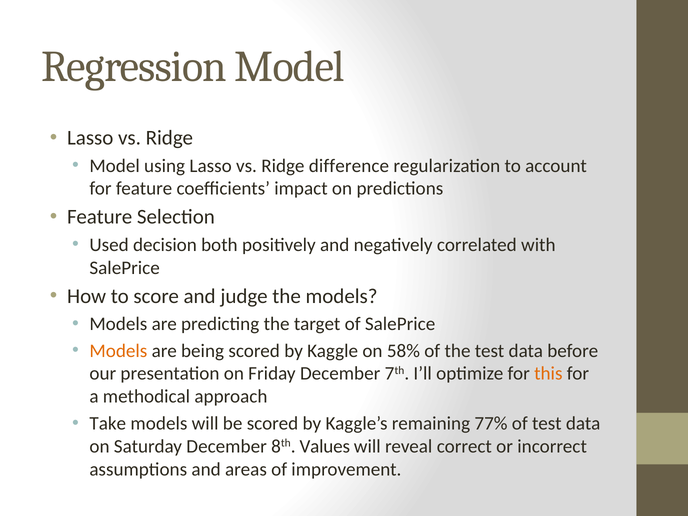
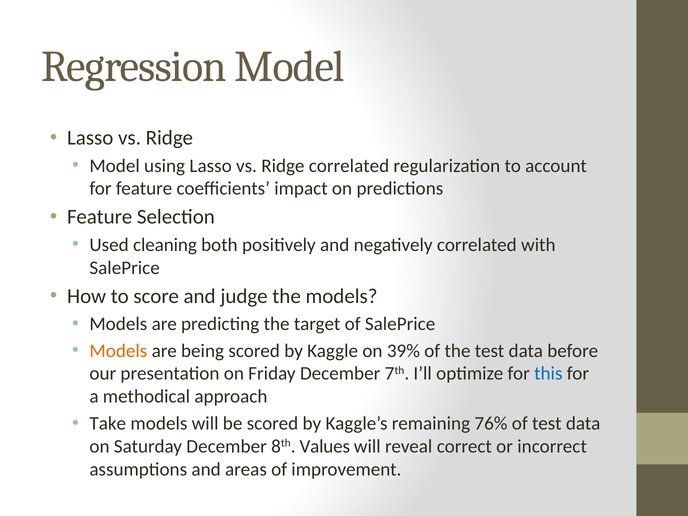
Ridge difference: difference -> correlated (349, 166)
decision: decision -> cleaning (165, 245)
58%: 58% -> 39% (403, 351)
this colour: orange -> blue (548, 374)
77%: 77% -> 76% (491, 423)
